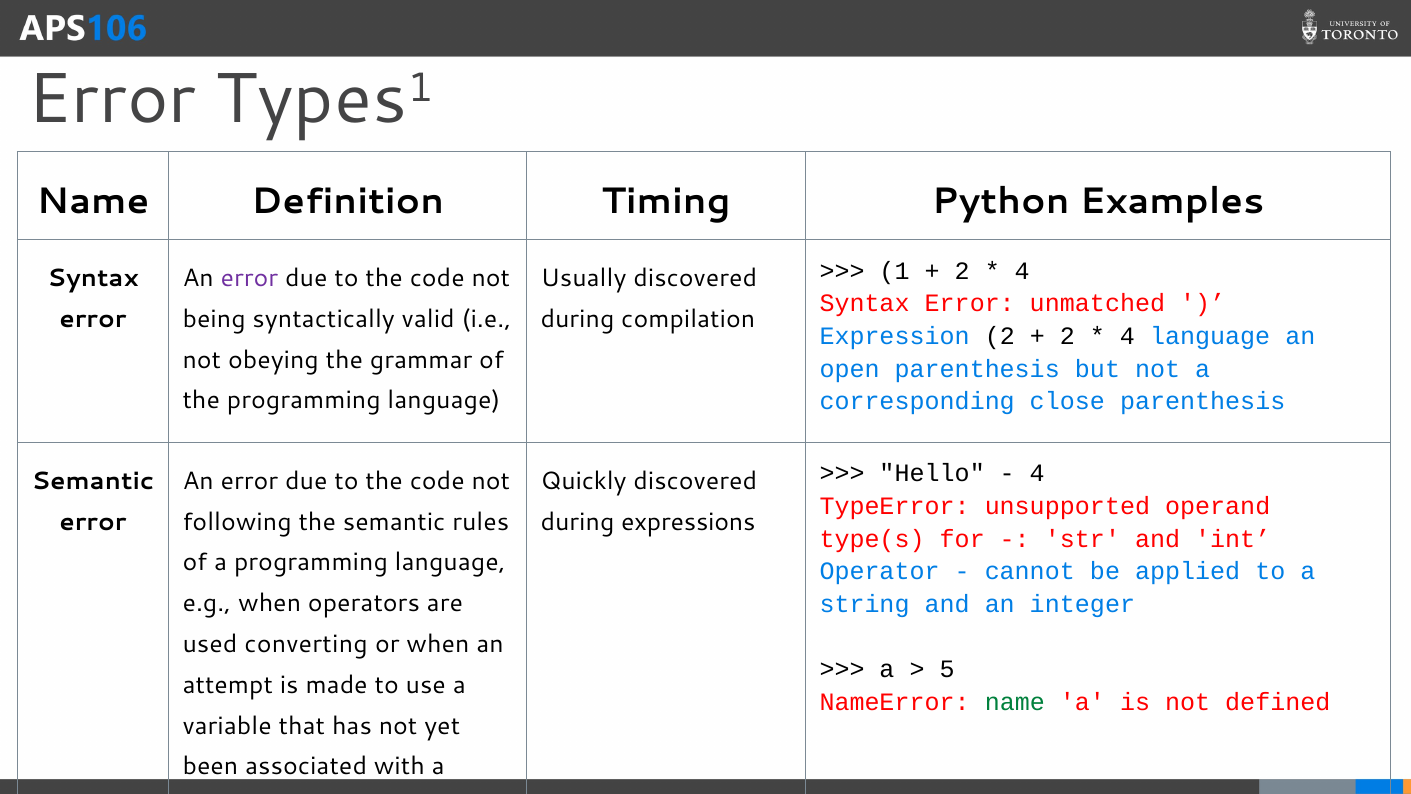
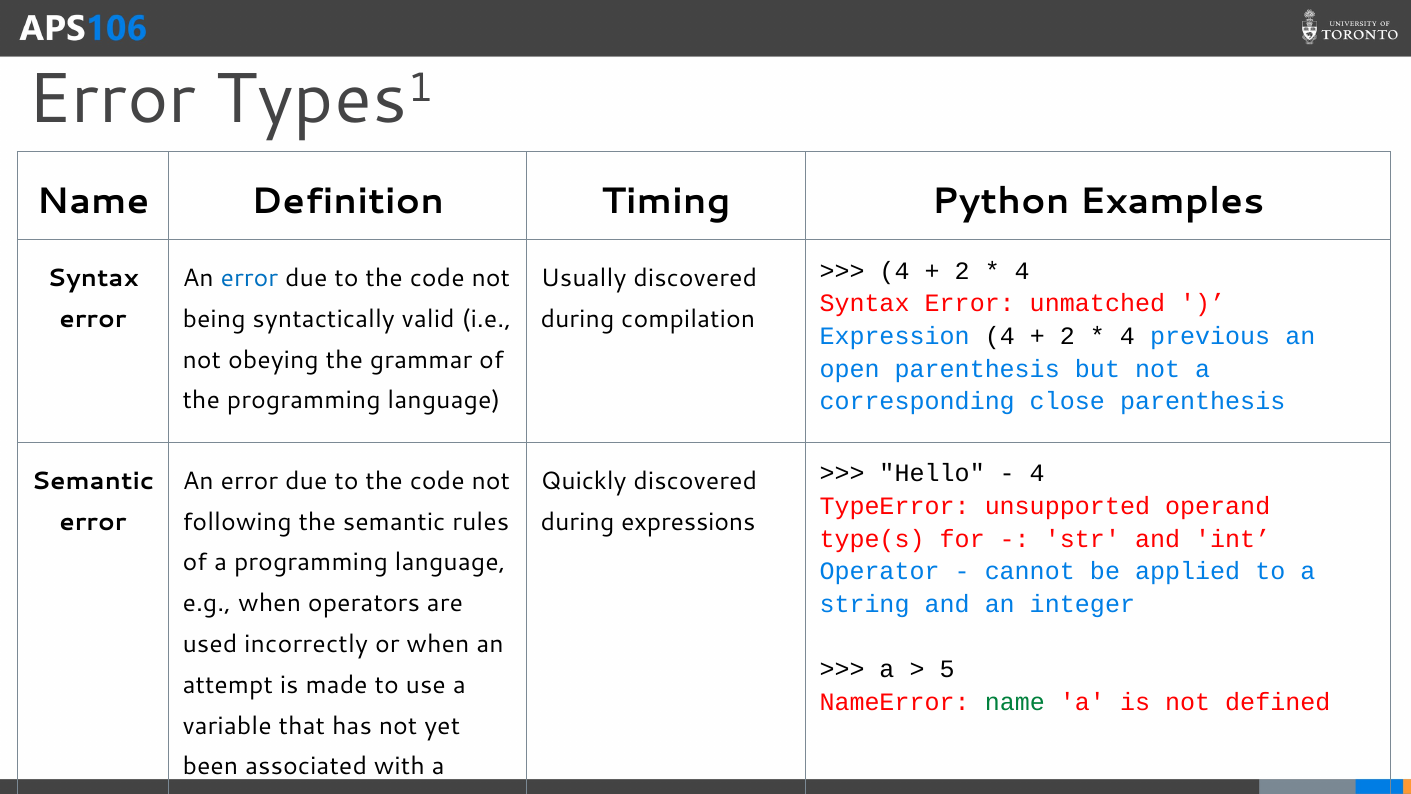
1: 1 -> 4 (895, 271)
error colour: purple -> blue (249, 278)
Expression 2: 2 -> 4 (1000, 336)
4 language: language -> previous (1210, 336)
converting: converting -> incorrectly (306, 644)
